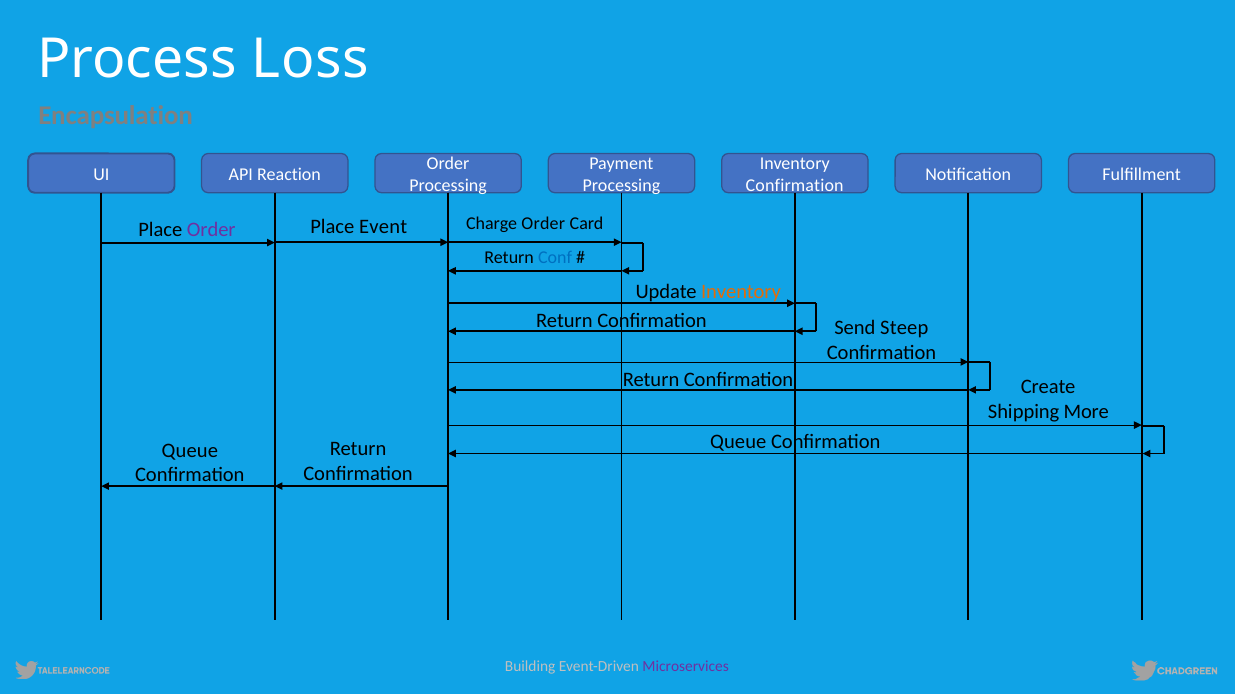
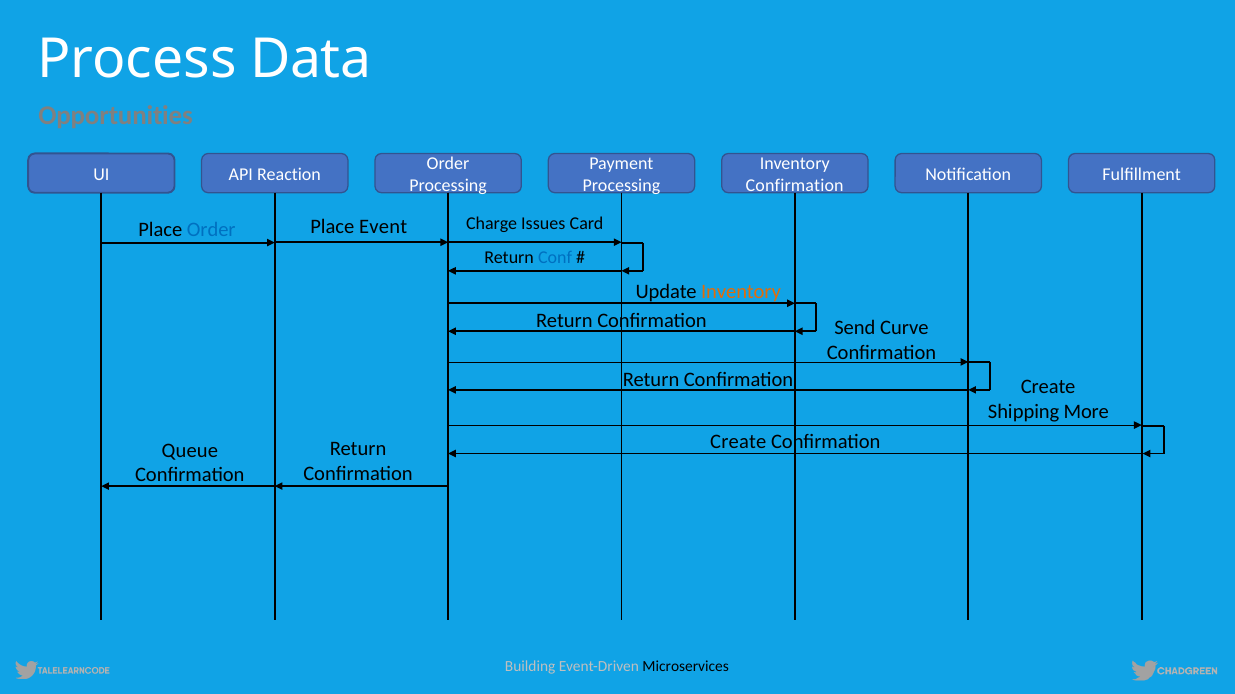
Loss: Loss -> Data (311, 59)
Encapsulation: Encapsulation -> Opportunities (116, 115)
Order colour: purple -> blue (211, 230)
Charge Order: Order -> Issues (543, 224)
Steep: Steep -> Curve (904, 328)
Queue: Queue -> Create (738, 442)
Microservices colour: purple -> black (686, 667)
